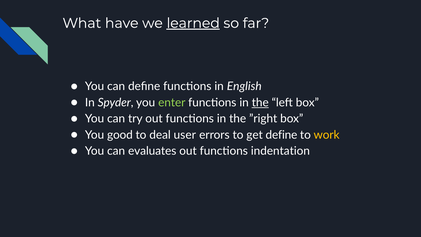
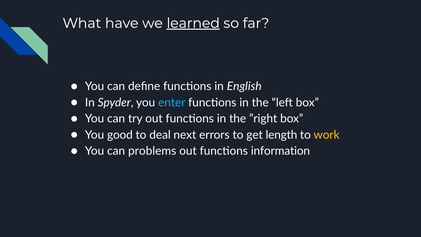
enter colour: light green -> light blue (172, 102)
the underline: present -> none (260, 102)
user: user -> next (185, 135)
get define: define -> length (281, 135)
evaluates: evaluates -> problems (152, 151)
indentation: indentation -> information (280, 151)
